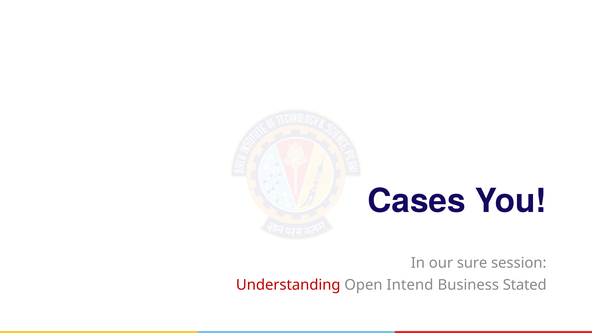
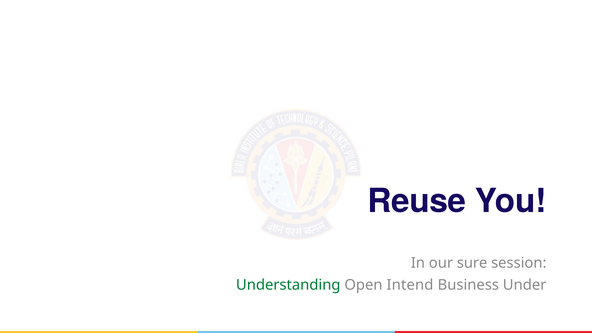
Cases: Cases -> Reuse (417, 201)
Understanding colour: red -> green (288, 285)
Stated: Stated -> Under (525, 285)
